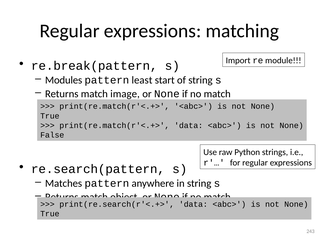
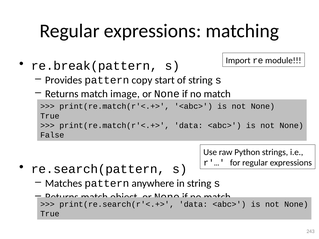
Modules: Modules -> Provides (64, 80)
least: least -> copy (142, 80)
